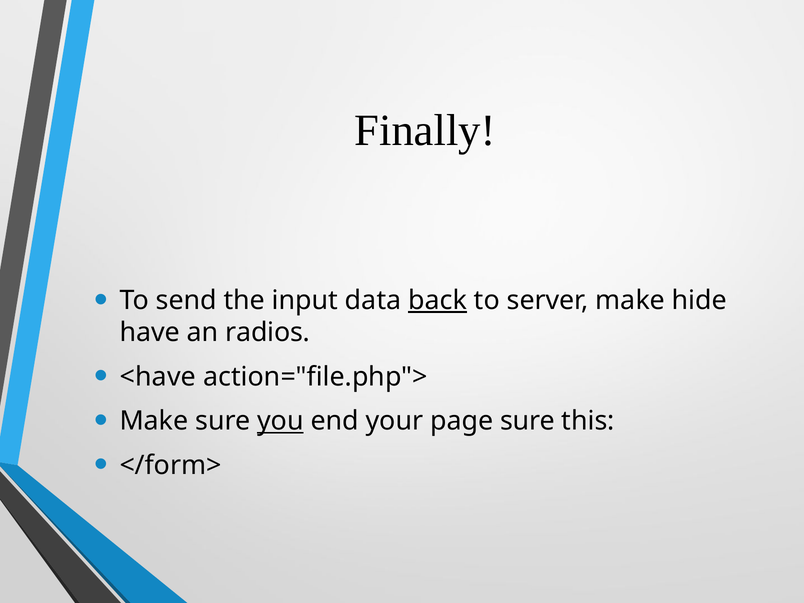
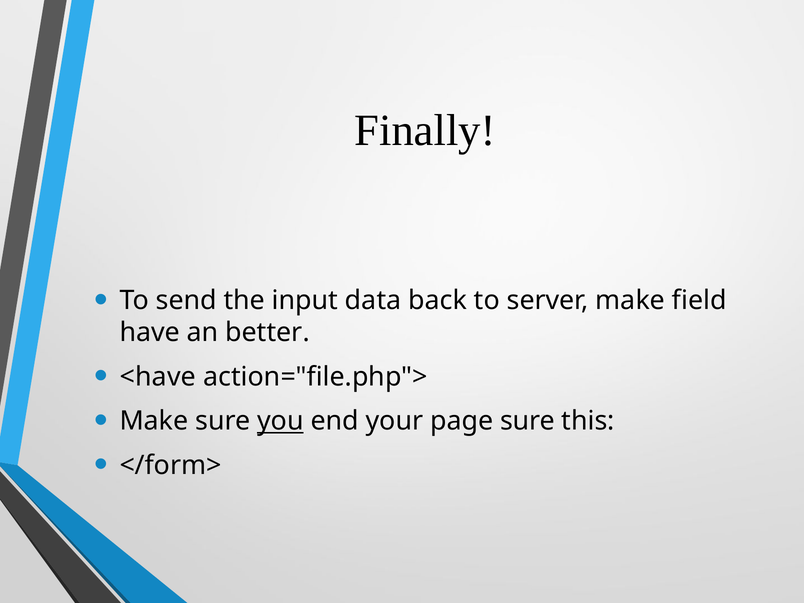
back underline: present -> none (438, 300)
hide: hide -> field (699, 300)
radios: radios -> better (268, 333)
